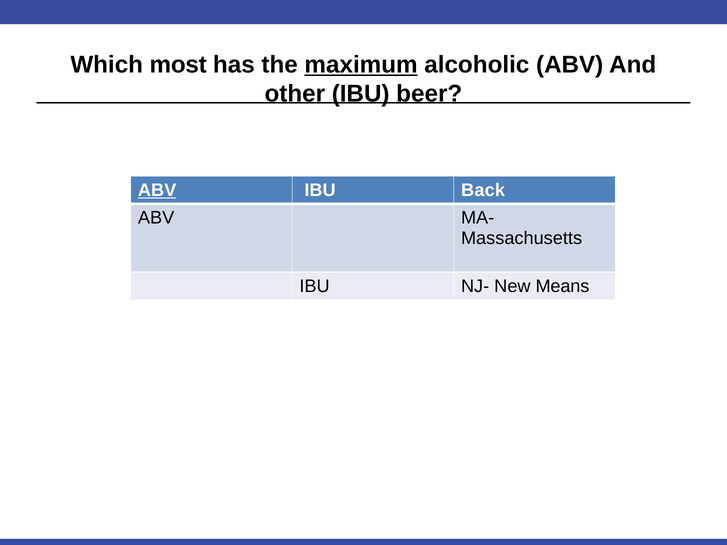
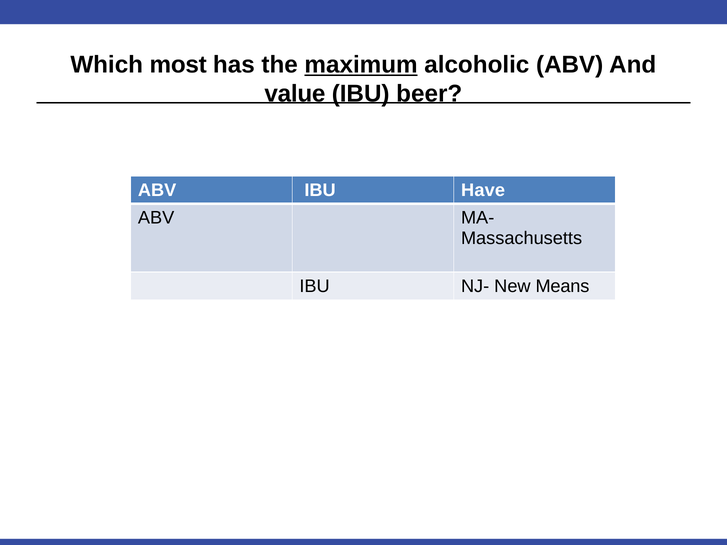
other: other -> value (295, 94)
ABV underline: present -> none (157, 190)
Back: Back -> Have (483, 190)
